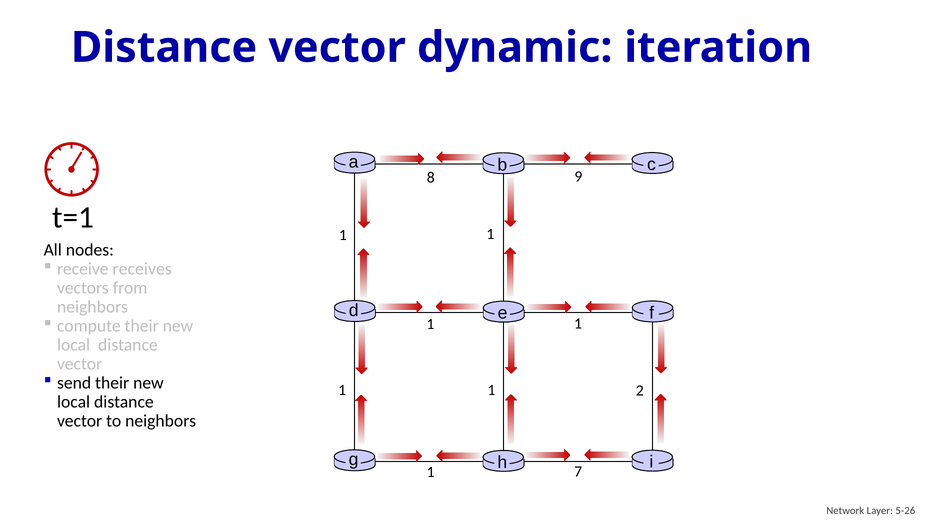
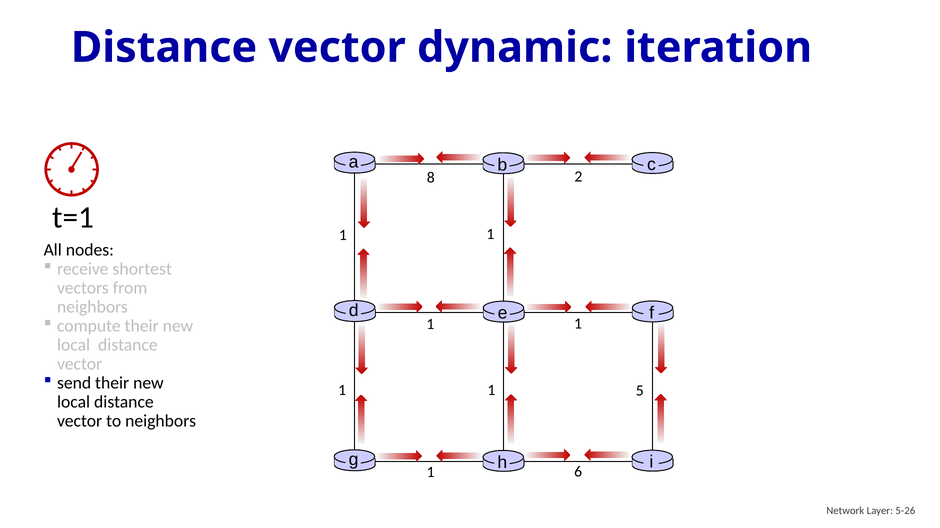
9: 9 -> 2 (578, 177)
receives: receives -> shortest (142, 269)
2: 2 -> 5 (640, 391)
7: 7 -> 6 (578, 472)
